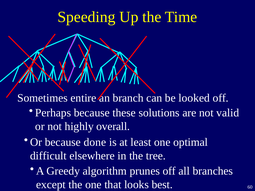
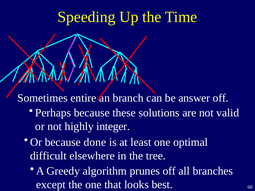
looked: looked -> answer (194, 98)
overall: overall -> integer (113, 127)
